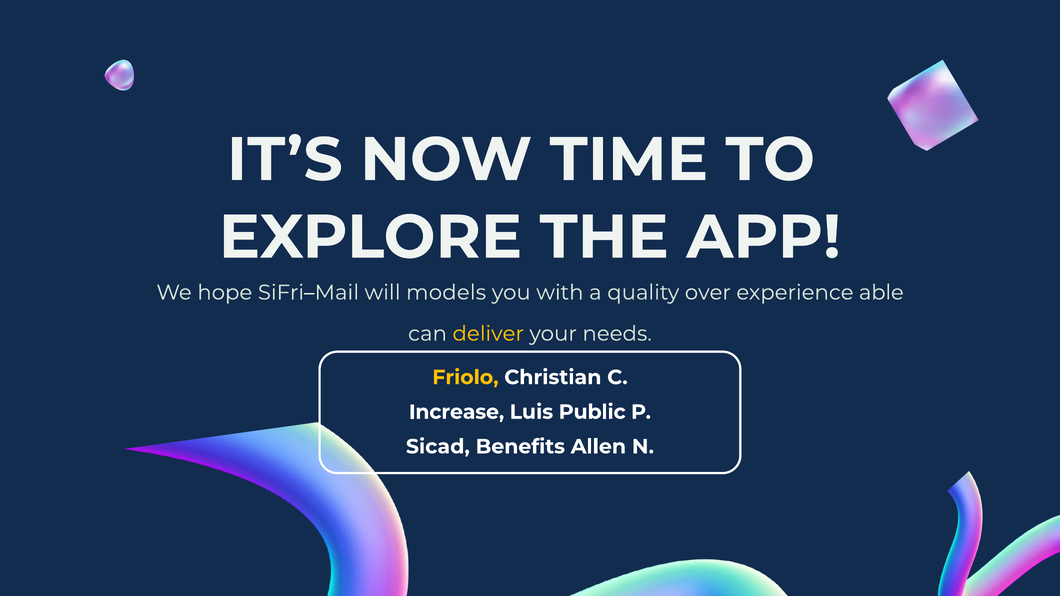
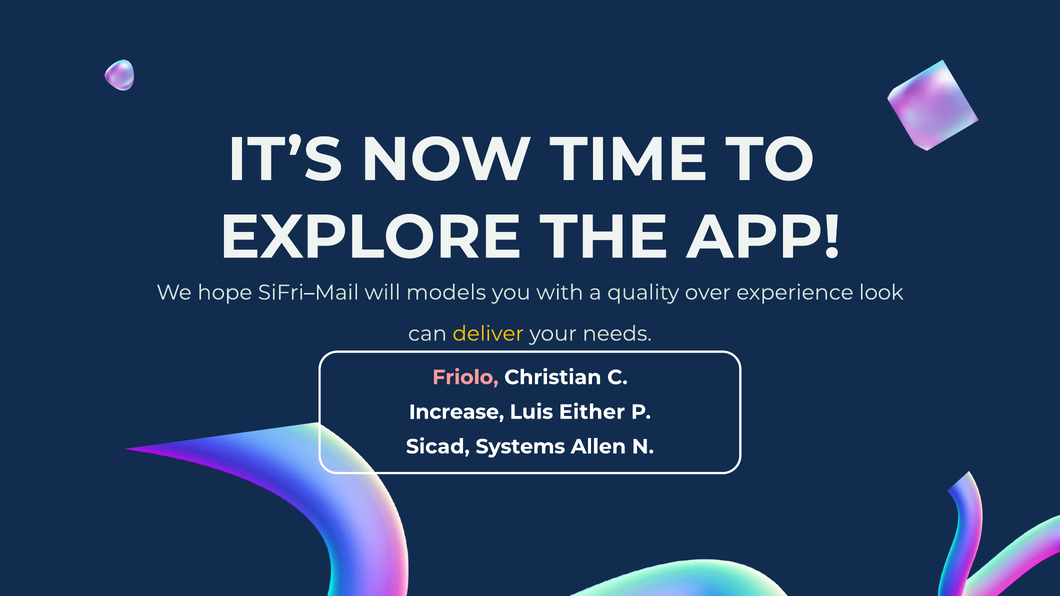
able: able -> look (881, 293)
Friolo colour: yellow -> pink (465, 378)
Public: Public -> Either (592, 412)
Benefits: Benefits -> Systems (520, 447)
